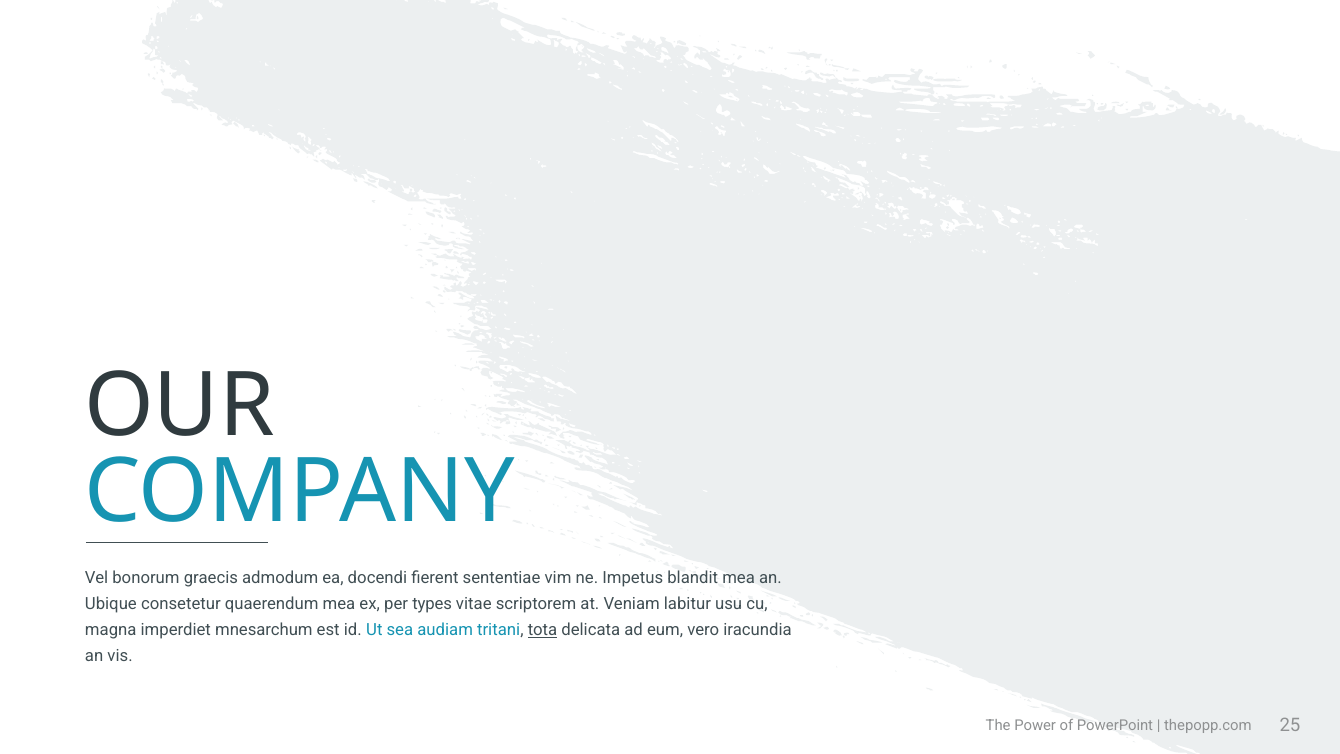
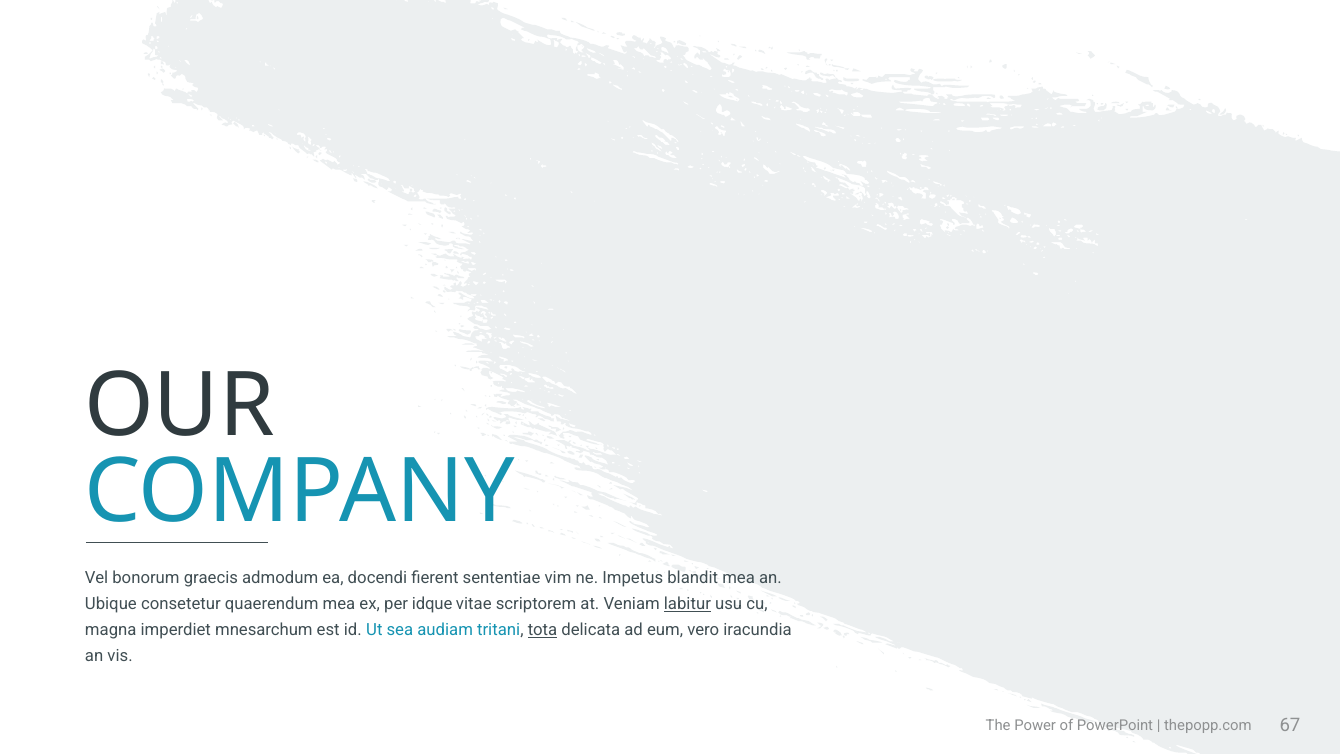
types: types -> idque (432, 604)
labitur underline: none -> present (687, 604)
25: 25 -> 67 (1290, 725)
